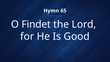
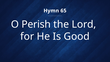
Findet: Findet -> Perish (36, 24)
